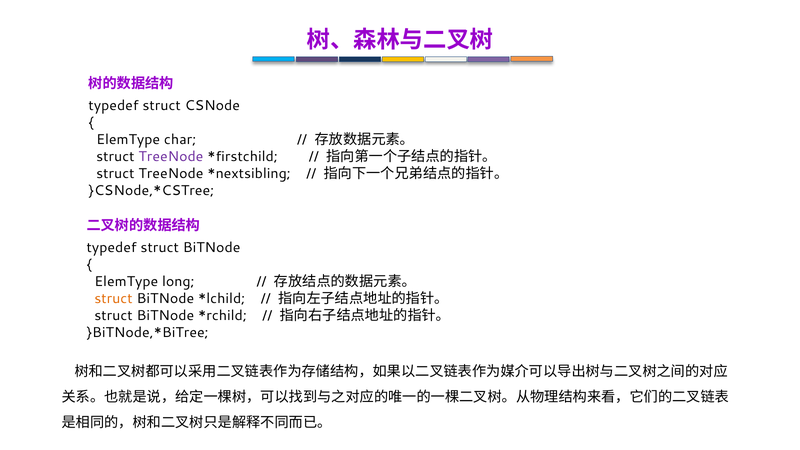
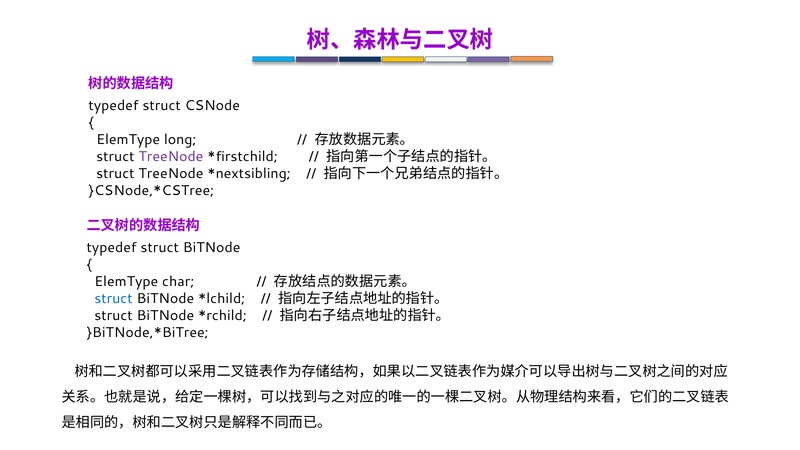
char: char -> long (180, 140)
long: long -> char (178, 282)
struct colour: orange -> blue (113, 299)
